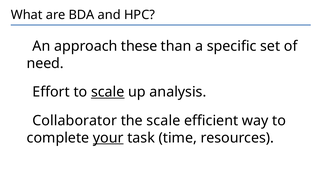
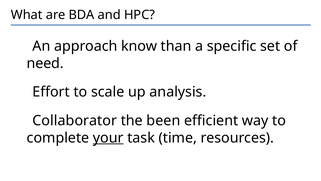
these: these -> know (139, 46)
scale underline: present -> none (108, 92)
the scale: scale -> been (163, 120)
